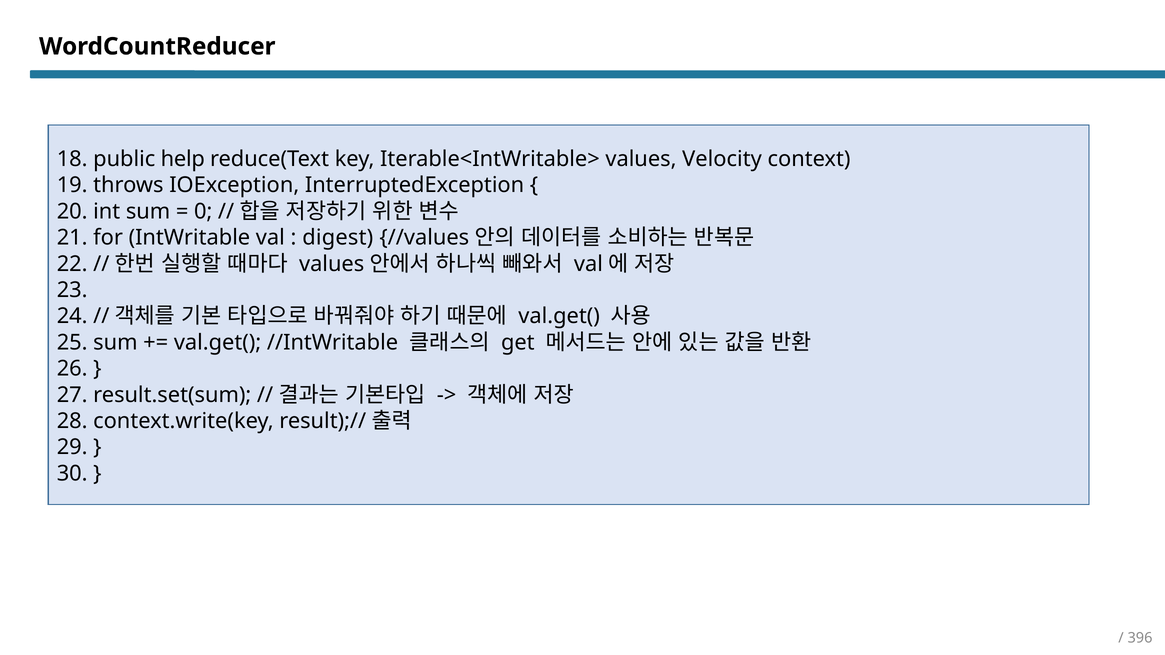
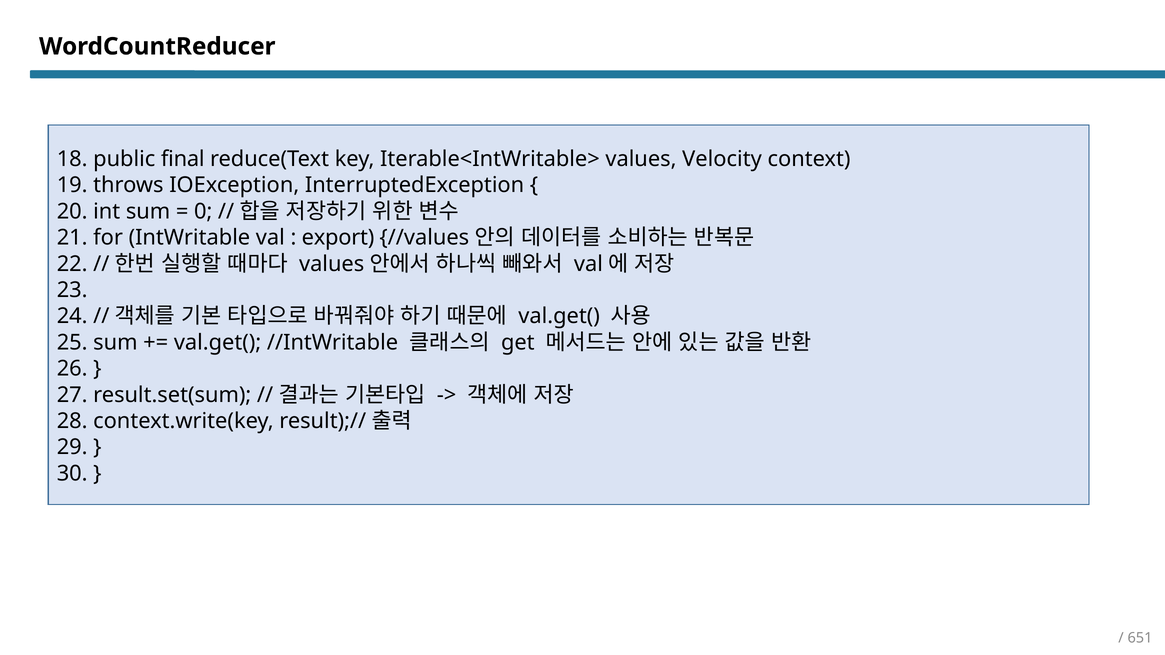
help: help -> final (183, 159)
digest: digest -> export (338, 238)
396: 396 -> 651 (1140, 638)
